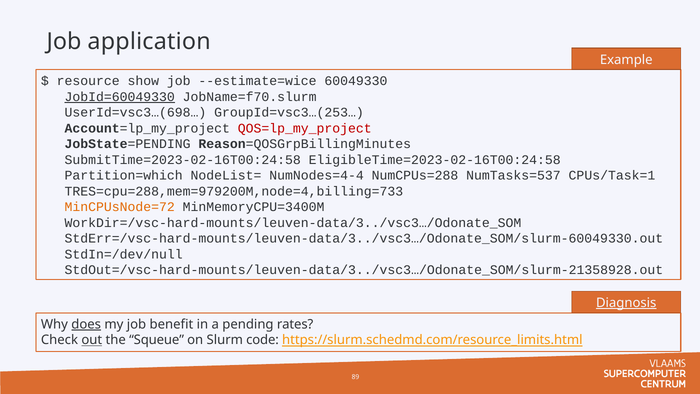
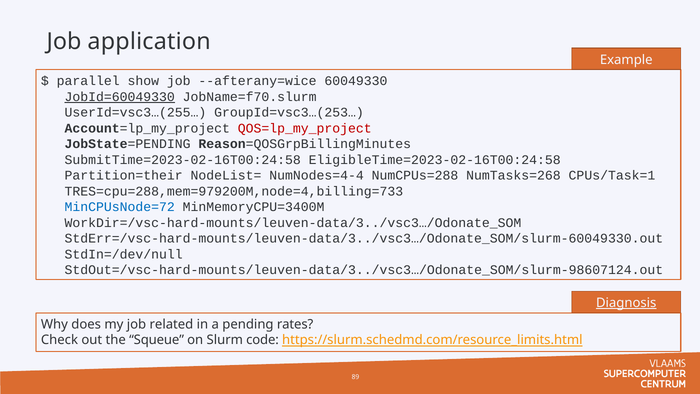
resource: resource -> parallel (88, 81)
--estimate=wice: --estimate=wice -> --afterany=wice (258, 81)
UserId=vsc3…(698…: UserId=vsc3…(698… -> UserId=vsc3…(255… (135, 112)
Partition=which: Partition=which -> Partition=their (124, 175)
NumTasks=537: NumTasks=537 -> NumTasks=268 (513, 175)
MinCPUsNode=72 colour: orange -> blue (120, 207)
StdOut=/vsc-hard-mounts/leuven-data/3../vsc3…/Odonate_SOM/slurm-21358928.out: StdOut=/vsc-hard-mounts/leuven-data/3../vsc3…/Odonate_SOM/slurm-21358928.out -> StdOut=/vsc-hard-mounts/leuven-data/3../vsc3…/Odonate_SOM/slurm-98607124.out (364, 270)
does underline: present -> none (86, 324)
benefit: benefit -> related (171, 324)
out underline: present -> none (92, 340)
